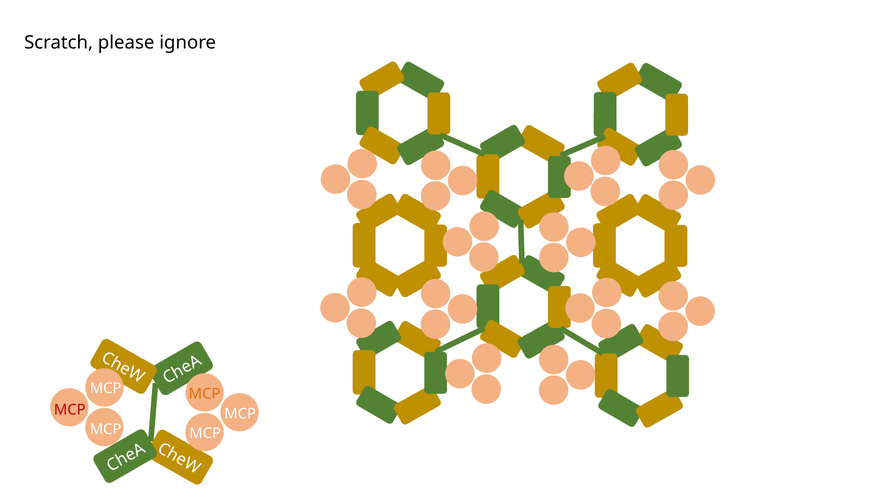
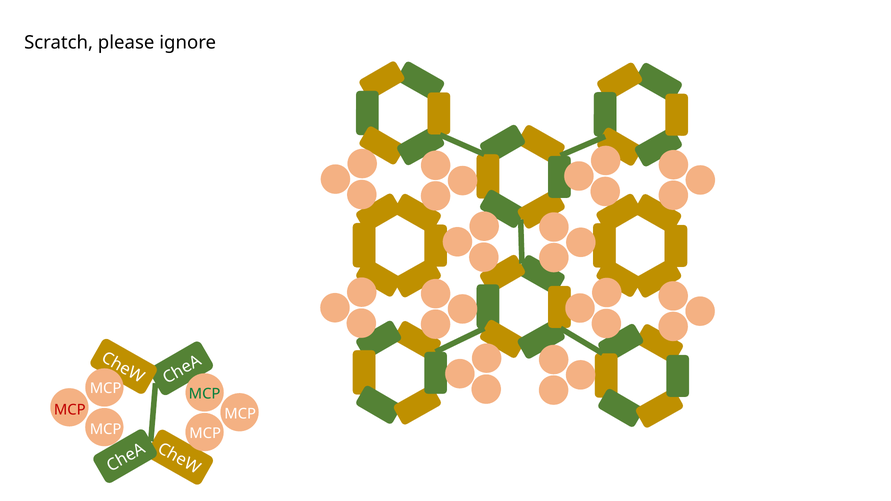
MCP colour: orange -> green (205, 394)
